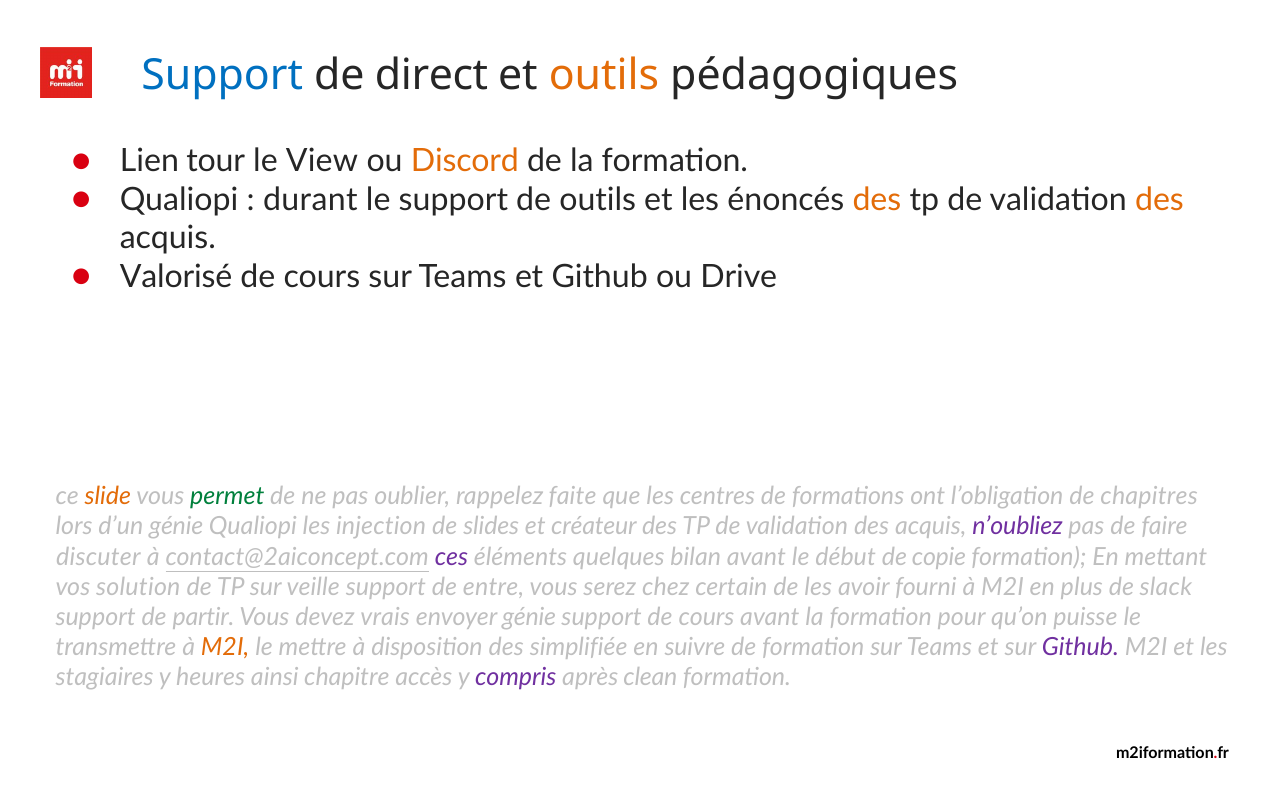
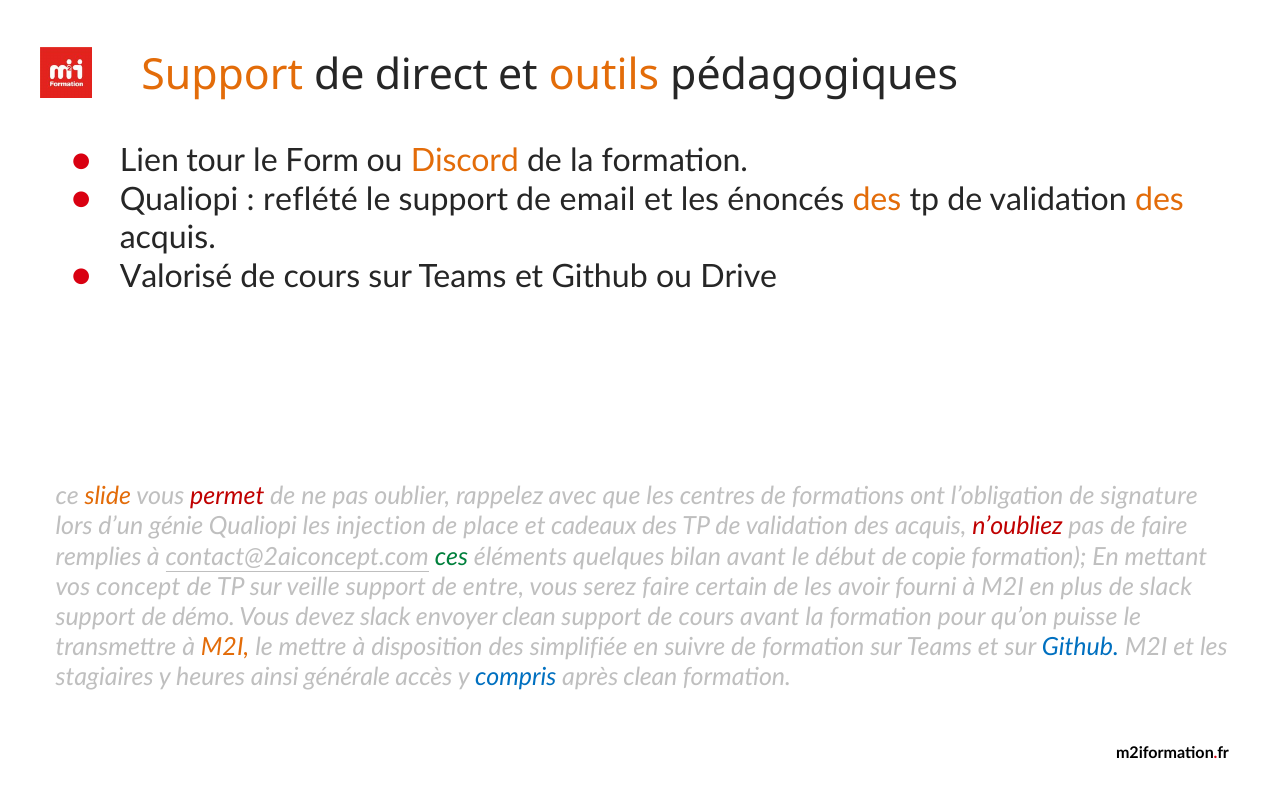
Support colour: blue -> orange (222, 75)
View: View -> Form (322, 161)
durant: durant -> reflété (310, 200)
de outils: outils -> email (598, 200)
permet colour: green -> red (227, 497)
faite: faite -> avec (573, 497)
chapitres: chapitres -> signature (1149, 497)
slides: slides -> place (491, 527)
créateur: créateur -> cadeaux (594, 527)
n’oubliez colour: purple -> red (1018, 527)
discuter: discuter -> remplies (99, 557)
ces colour: purple -> green (452, 557)
solution: solution -> concept (138, 587)
serez chez: chez -> faire (666, 587)
partir: partir -> démo (204, 617)
devez vrais: vrais -> slack (385, 617)
envoyer génie: génie -> clean (529, 617)
Github colour: purple -> blue (1080, 647)
chapitre: chapitre -> générale (347, 677)
compris colour: purple -> blue (516, 677)
